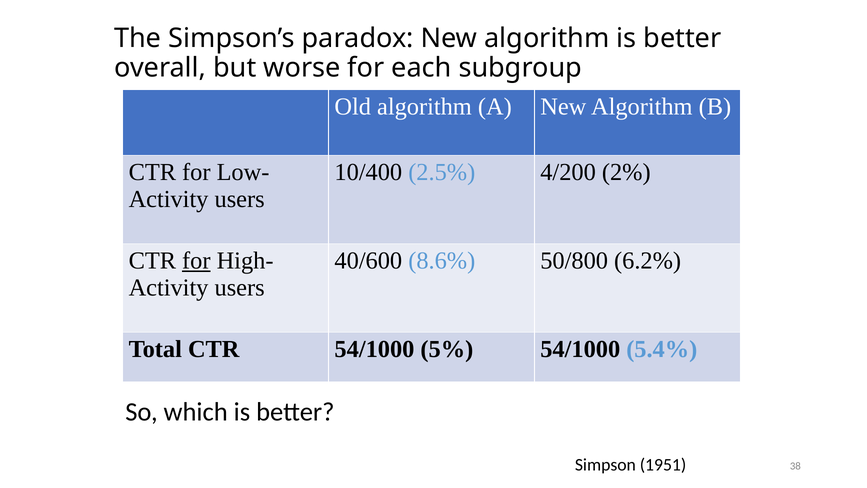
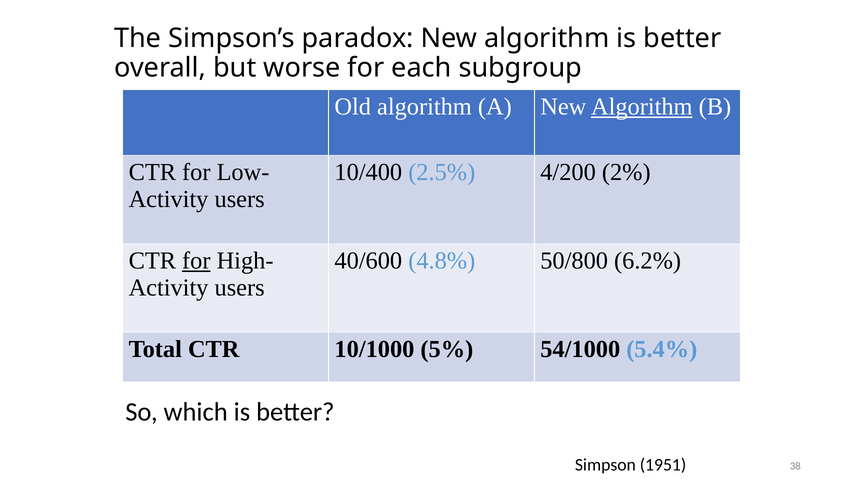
Algorithm underline: none -> present (642, 106)
8.6%: 8.6% -> 4.8% (442, 260)
CTR 54/1000: 54/1000 -> 10/1000 (374, 349)
